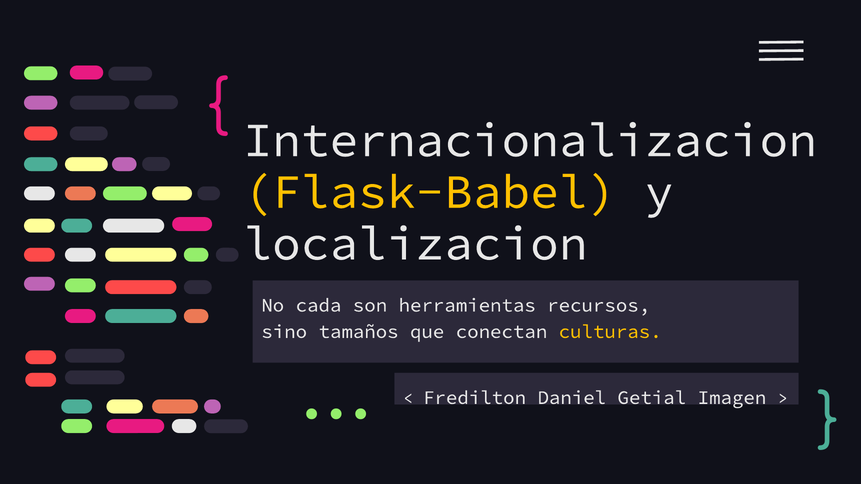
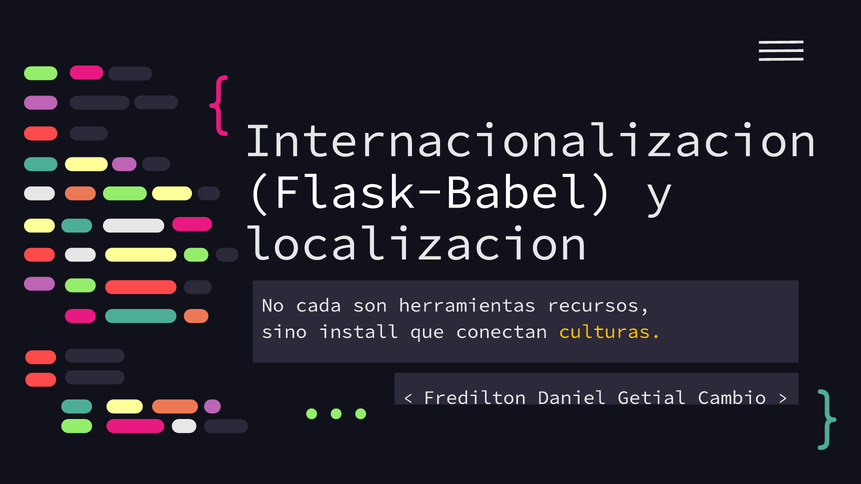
Flask-Babel colour: yellow -> white (430, 192)
tamaños: tamaños -> install (359, 332)
Imagen: Imagen -> Cambio (732, 398)
